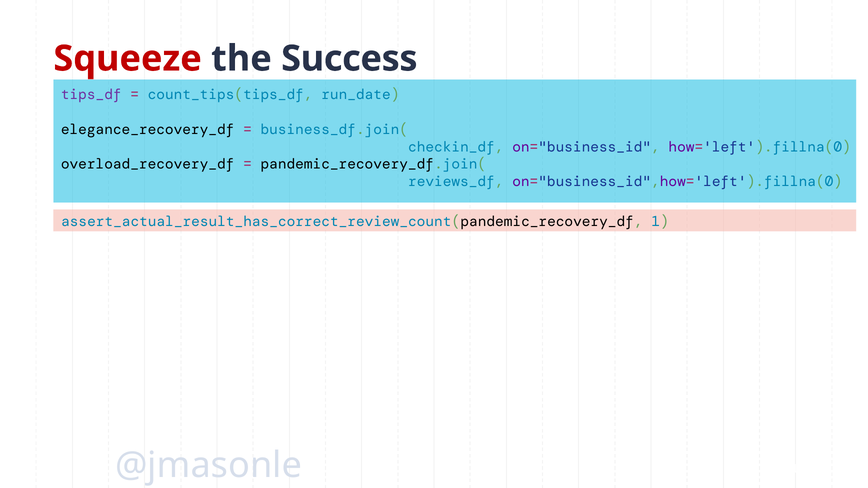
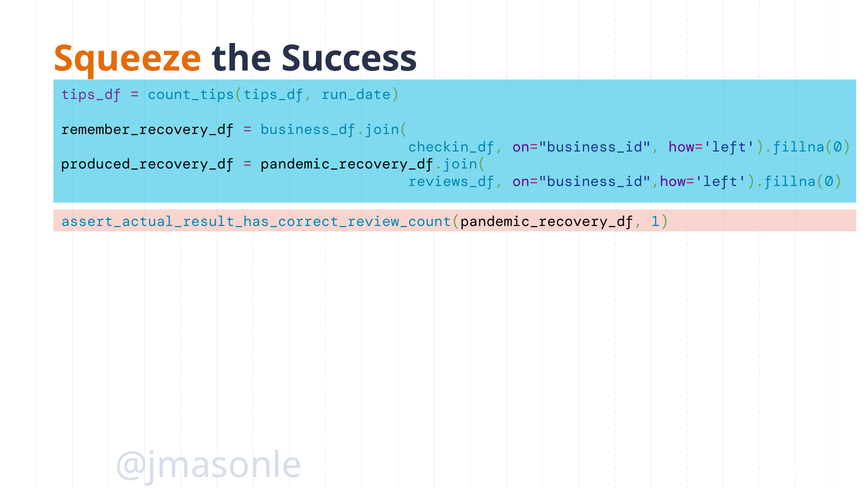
Squeeze colour: red -> orange (128, 59)
elegance_recovery_df: elegance_recovery_df -> remember_recovery_df (148, 129)
overload_recovery_df: overload_recovery_df -> produced_recovery_df (148, 164)
